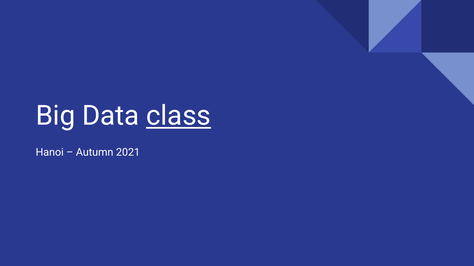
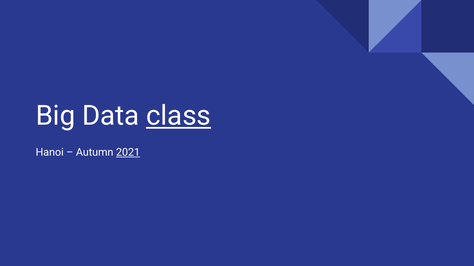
2021 underline: none -> present (128, 153)
